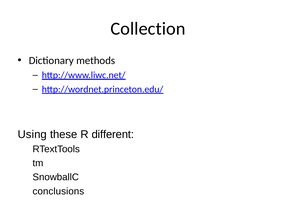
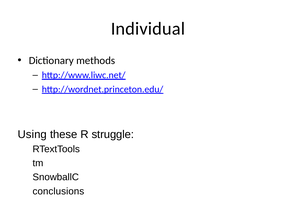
Collection: Collection -> Individual (148, 29)
different: different -> struggle (113, 134)
